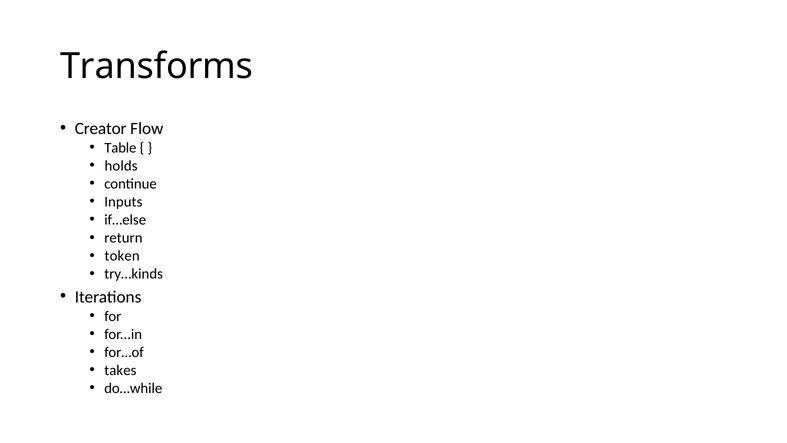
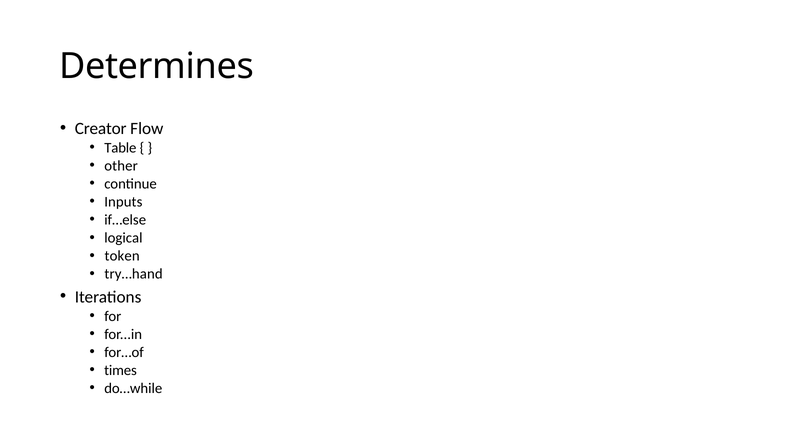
Transforms: Transforms -> Determines (157, 66)
holds: holds -> other (121, 166)
return: return -> logical (123, 238)
try…kinds: try…kinds -> try…hand (134, 274)
takes: takes -> times (120, 370)
